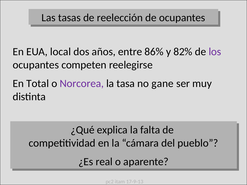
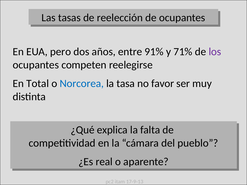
local: local -> pero (61, 52)
86%: 86% -> 91% (154, 52)
82%: 82% -> 71% (183, 52)
Norcorea colour: purple -> blue (82, 84)
gane: gane -> favor (163, 84)
